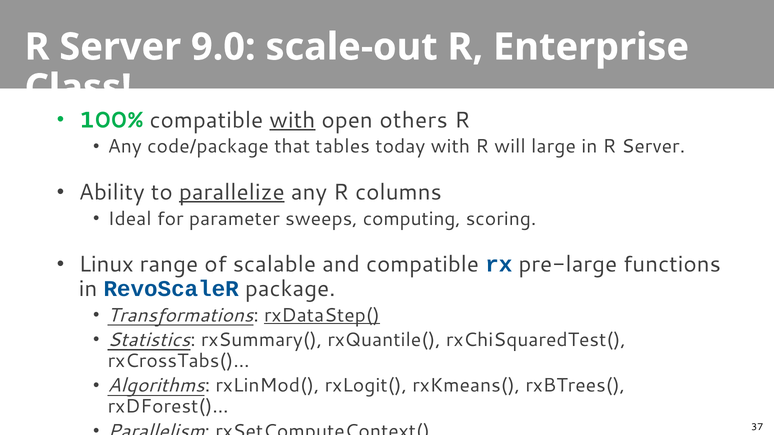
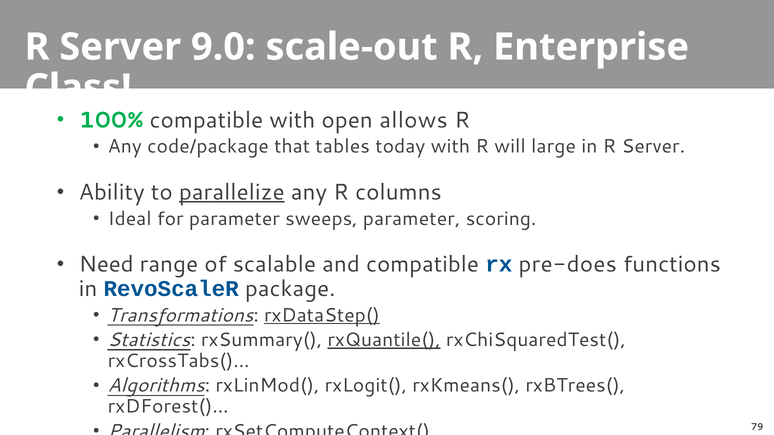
with underline: present -> none (292, 120)
others: others -> allows (414, 120)
sweeps computing: computing -> parameter (412, 219)
Linux: Linux -> Need (106, 265)
pre-large: pre-large -> pre-does (568, 265)
rxQuantile( underline: none -> present (384, 340)
37: 37 -> 79 (757, 427)
